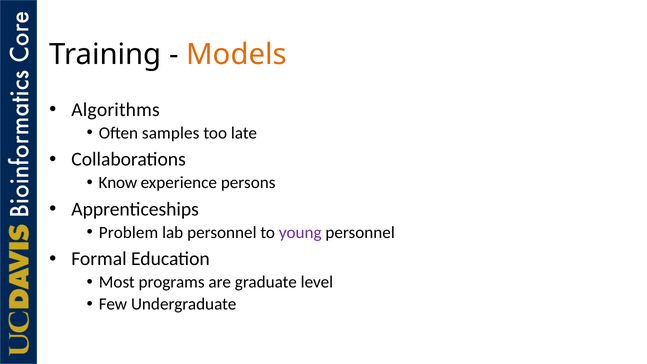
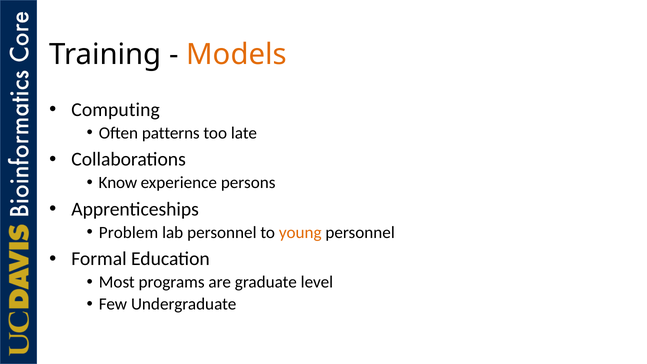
Algorithms: Algorithms -> Computing (116, 110)
samples: samples -> patterns (171, 133)
young colour: purple -> orange (300, 232)
